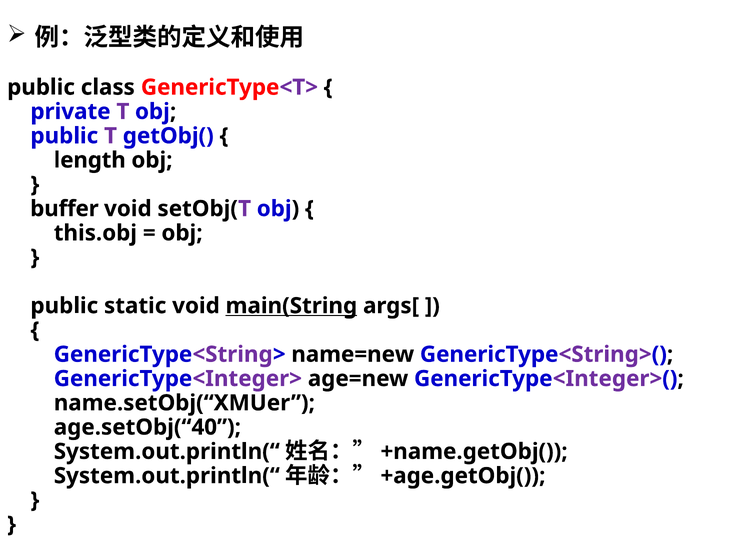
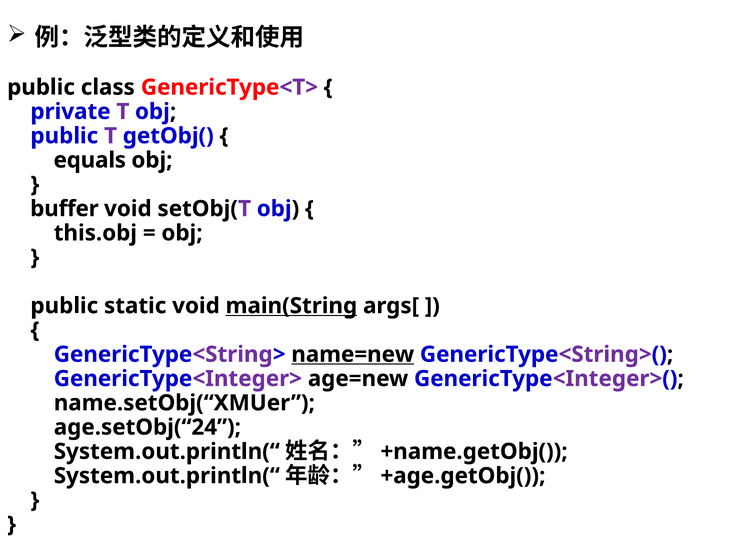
length: length -> equals (90, 160)
name=new underline: none -> present (353, 354)
age.setObj(“40: age.setObj(“40 -> age.setObj(“24 (147, 427)
